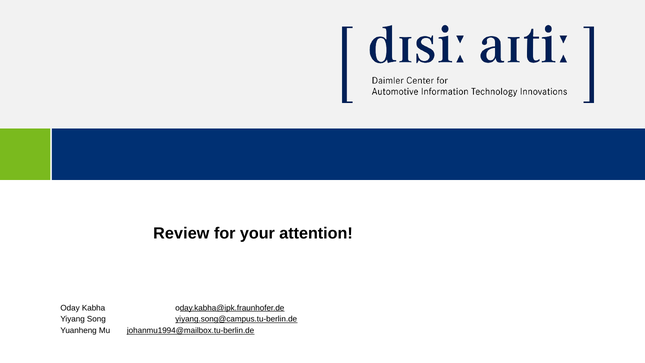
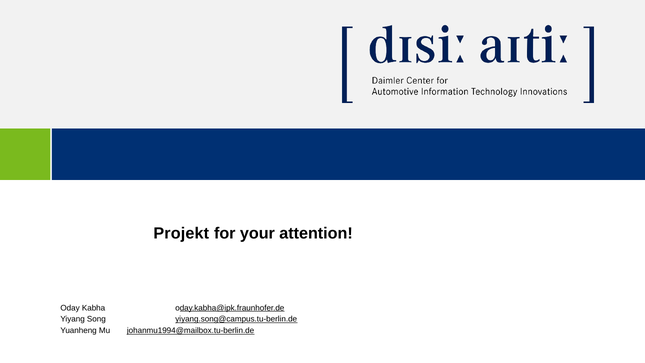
Review: Review -> Projekt (181, 233)
